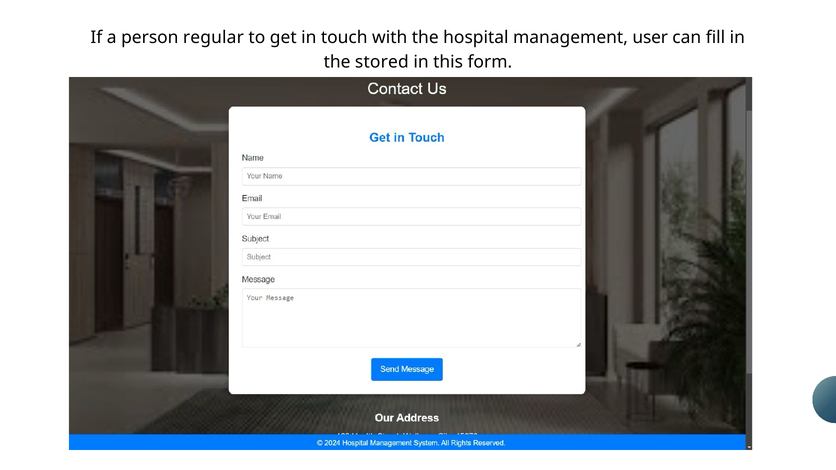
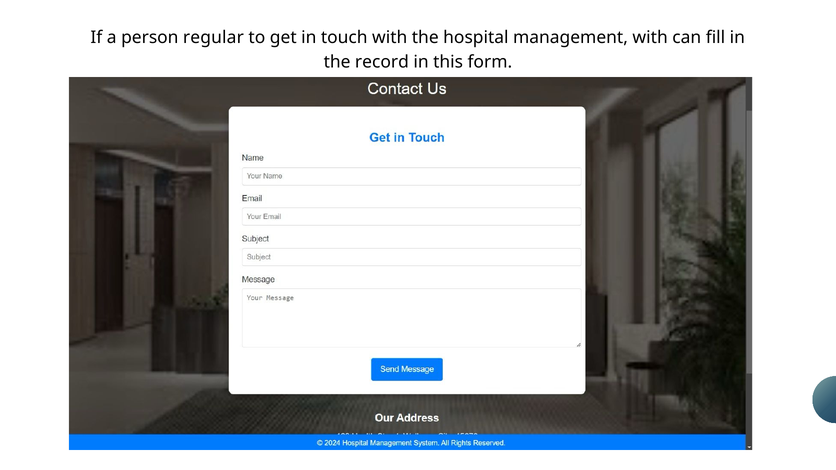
management user: user -> with (650, 38)
stored: stored -> record (382, 62)
